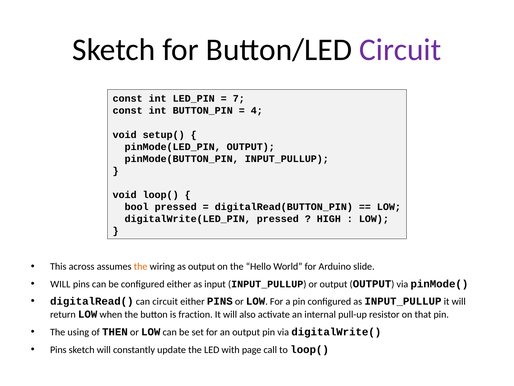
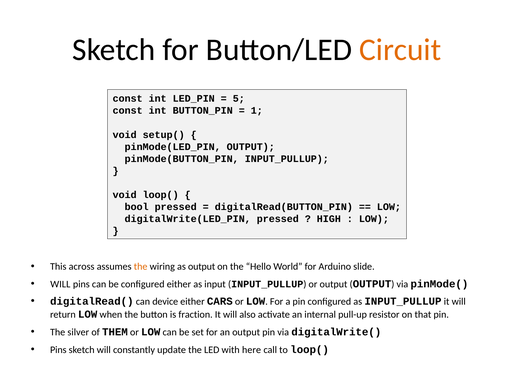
Circuit colour: purple -> orange (400, 50)
7: 7 -> 5 (239, 99)
4: 4 -> 1 (257, 111)
can circuit: circuit -> device (165, 301)
either PINS: PINS -> CARS (220, 301)
using: using -> silver (78, 332)
THEN: THEN -> THEM (115, 332)
page: page -> here (252, 349)
